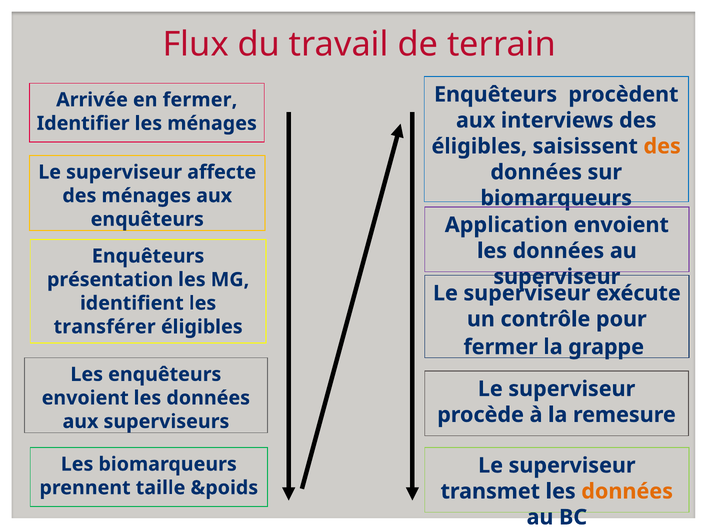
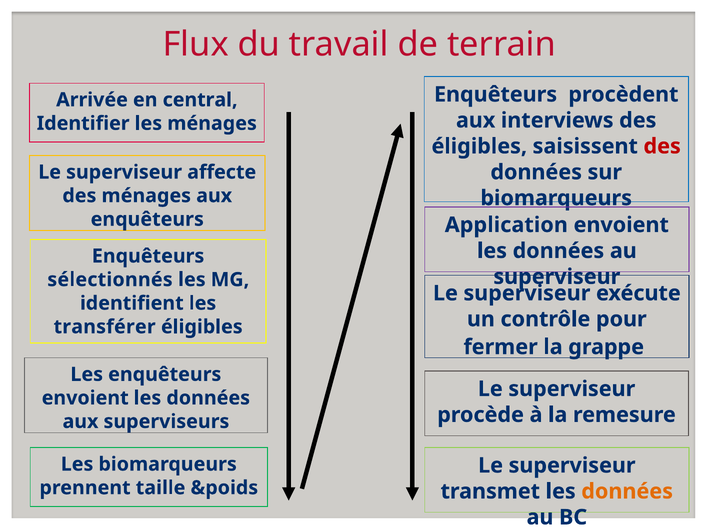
en fermer: fermer -> central (200, 100)
des colour: orange -> red (662, 146)
présentation: présentation -> sélectionnés (110, 280)
